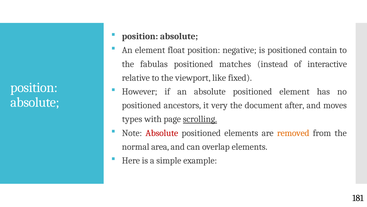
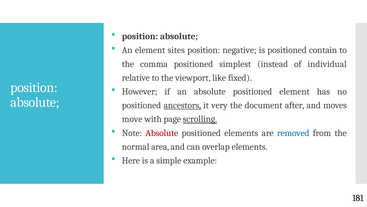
float: float -> sites (176, 50)
fabulas: fabulas -> comma (154, 64)
matches: matches -> simplest (235, 64)
interactive: interactive -> individual (327, 64)
ancestors underline: none -> present (182, 105)
types: types -> move (132, 119)
removed colour: orange -> blue (293, 133)
